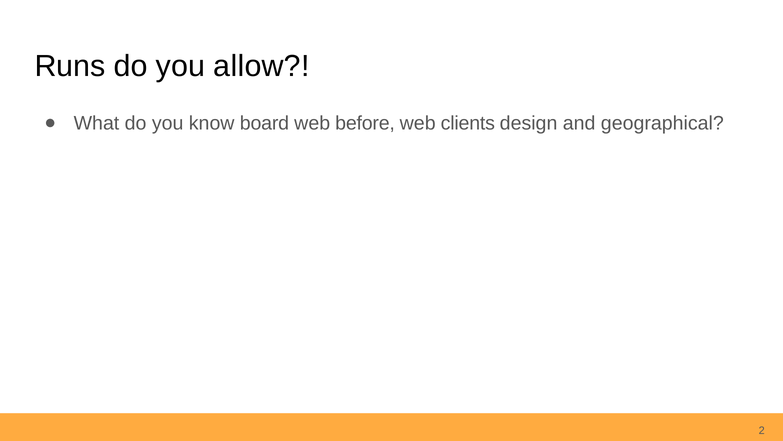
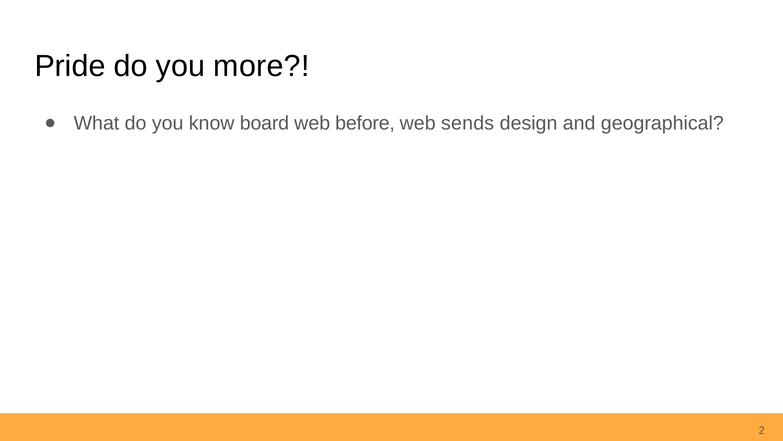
Runs: Runs -> Pride (70, 66)
allow: allow -> more (261, 66)
clients: clients -> sends (468, 123)
